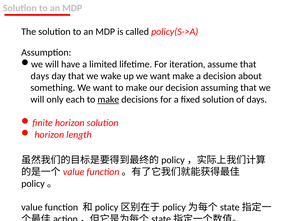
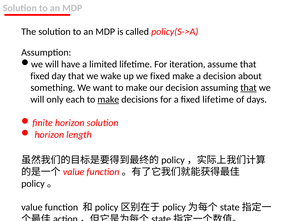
days: days -> fixed (40, 76)
up we want: want -> fixed (160, 76)
that underline: none -> present (248, 88)
fixed solution: solution -> lifetime (218, 100)
